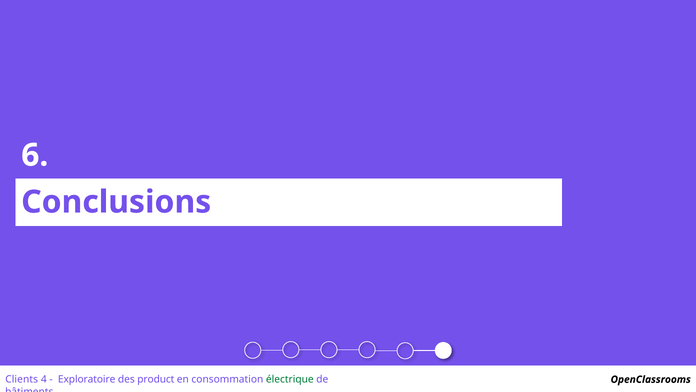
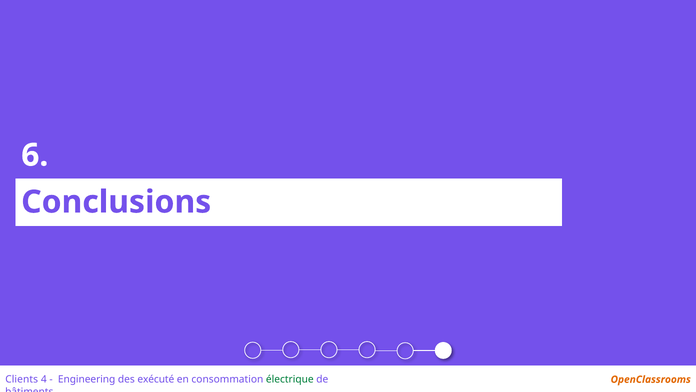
Exploratoire: Exploratoire -> Engineering (87, 379)
product: product -> exécuté (156, 379)
OpenClassrooms colour: black -> orange (651, 379)
